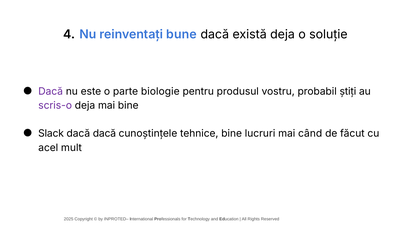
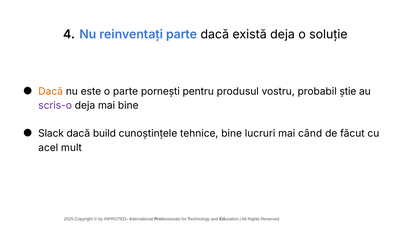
reinventați bune: bune -> parte (182, 34)
Dacă colour: purple -> orange (51, 91)
biologie: biologie -> pornești (160, 91)
știți: știți -> știe (348, 91)
dacă dacă: dacă -> build (104, 134)
